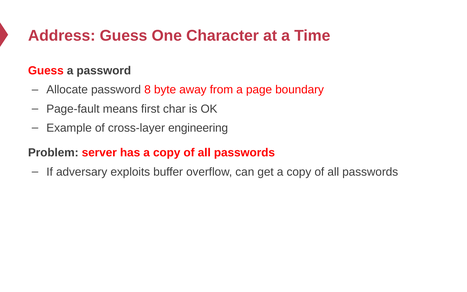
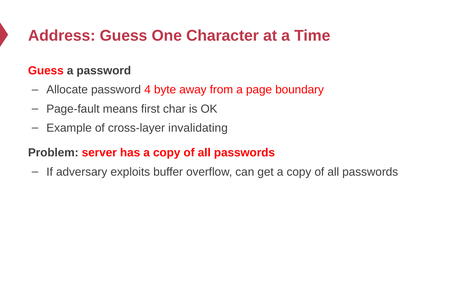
8: 8 -> 4 (148, 90)
engineering: engineering -> invalidating (198, 128)
